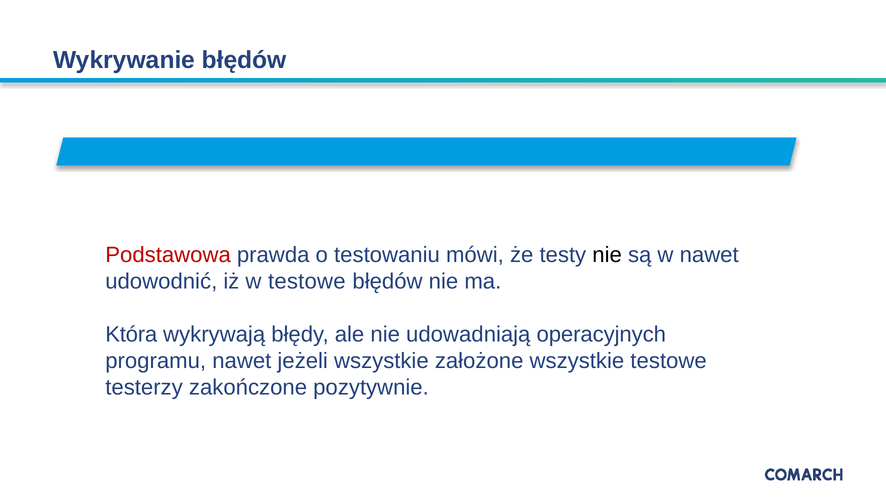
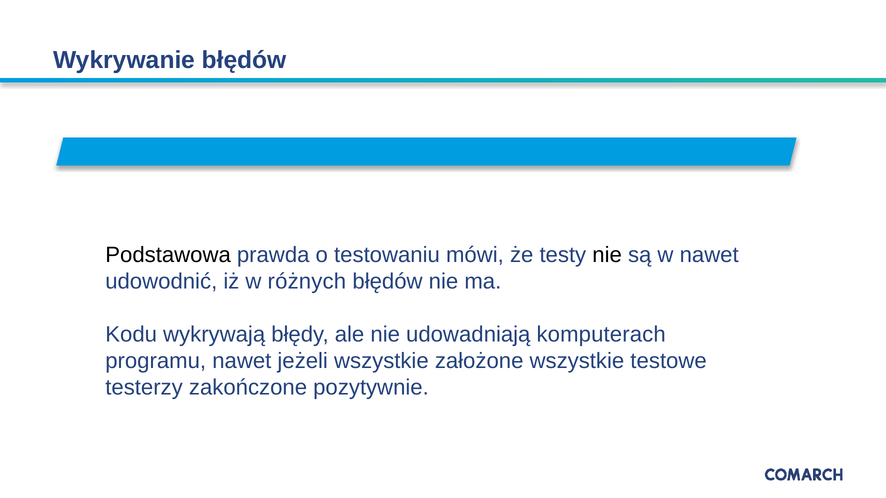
Podstawowa colour: red -> black (168, 255)
w testowe: testowe -> różnych (307, 282)
Która: Która -> Kodu (131, 335)
operacyjnych: operacyjnych -> komputerach (601, 335)
